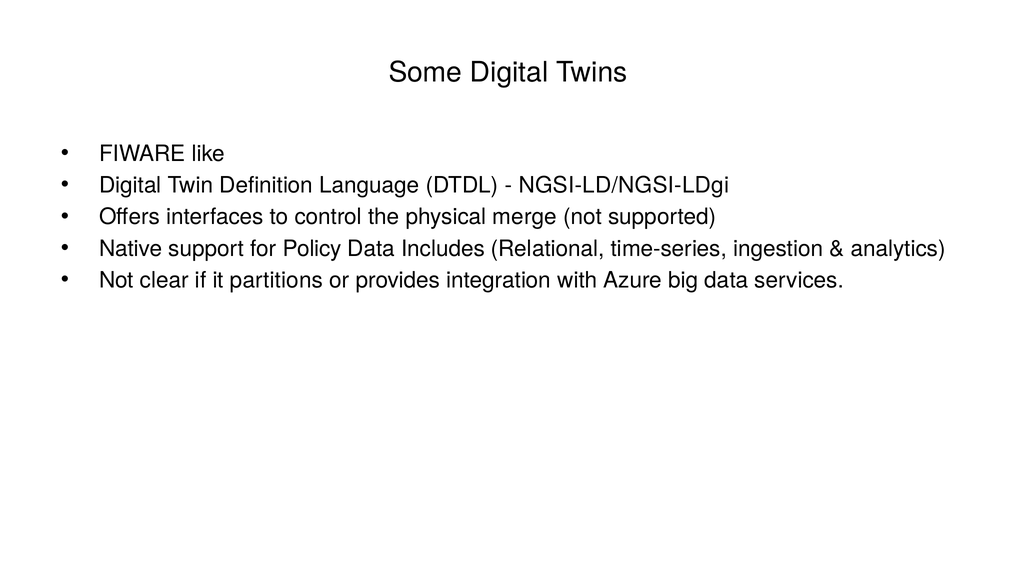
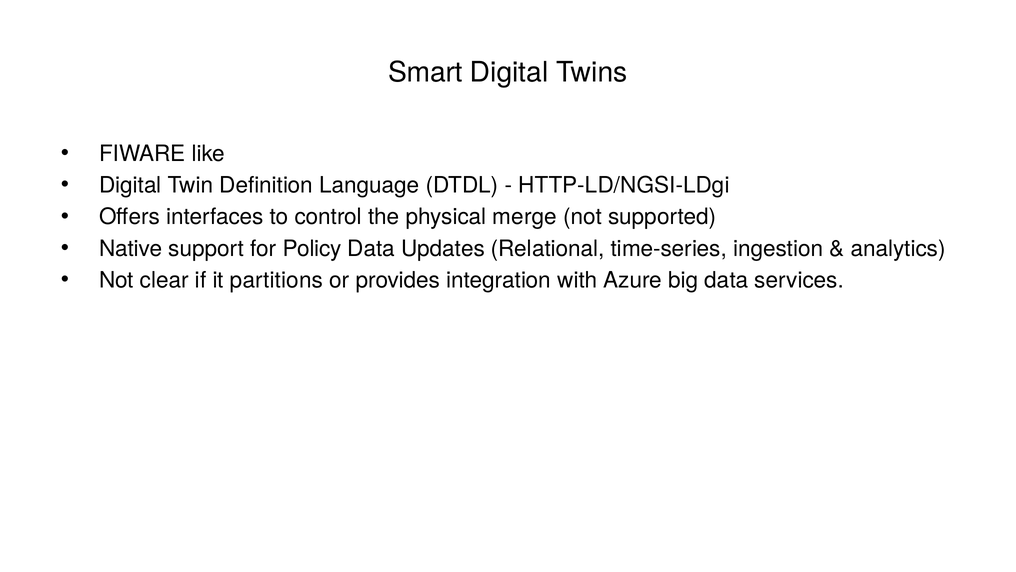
Some: Some -> Smart (425, 72)
NGSI-LD/NGSI-LDgi: NGSI-LD/NGSI-LDgi -> HTTP-LD/NGSI-LDgi (624, 185)
Includes: Includes -> Updates (443, 248)
